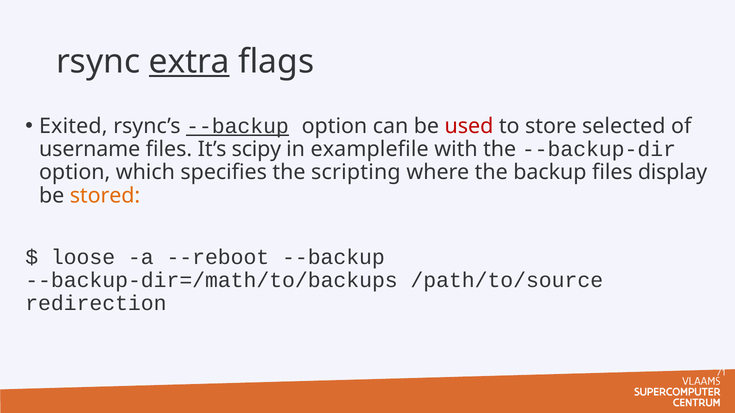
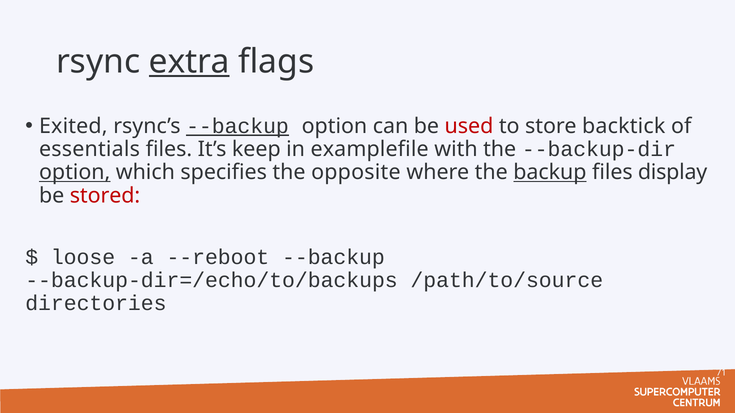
selected: selected -> backtick (624, 126)
username: username -> essentials (90, 149)
scipy: scipy -> keep (256, 149)
option underline: none -> present (75, 173)
scripting: scripting -> opposite (356, 173)
backup underline: none -> present (550, 173)
stored colour: orange -> red (105, 196)
--backup-dir=/math/to/backups: --backup-dir=/math/to/backups -> --backup-dir=/echo/to/backups (211, 281)
redirection: redirection -> directories (96, 304)
